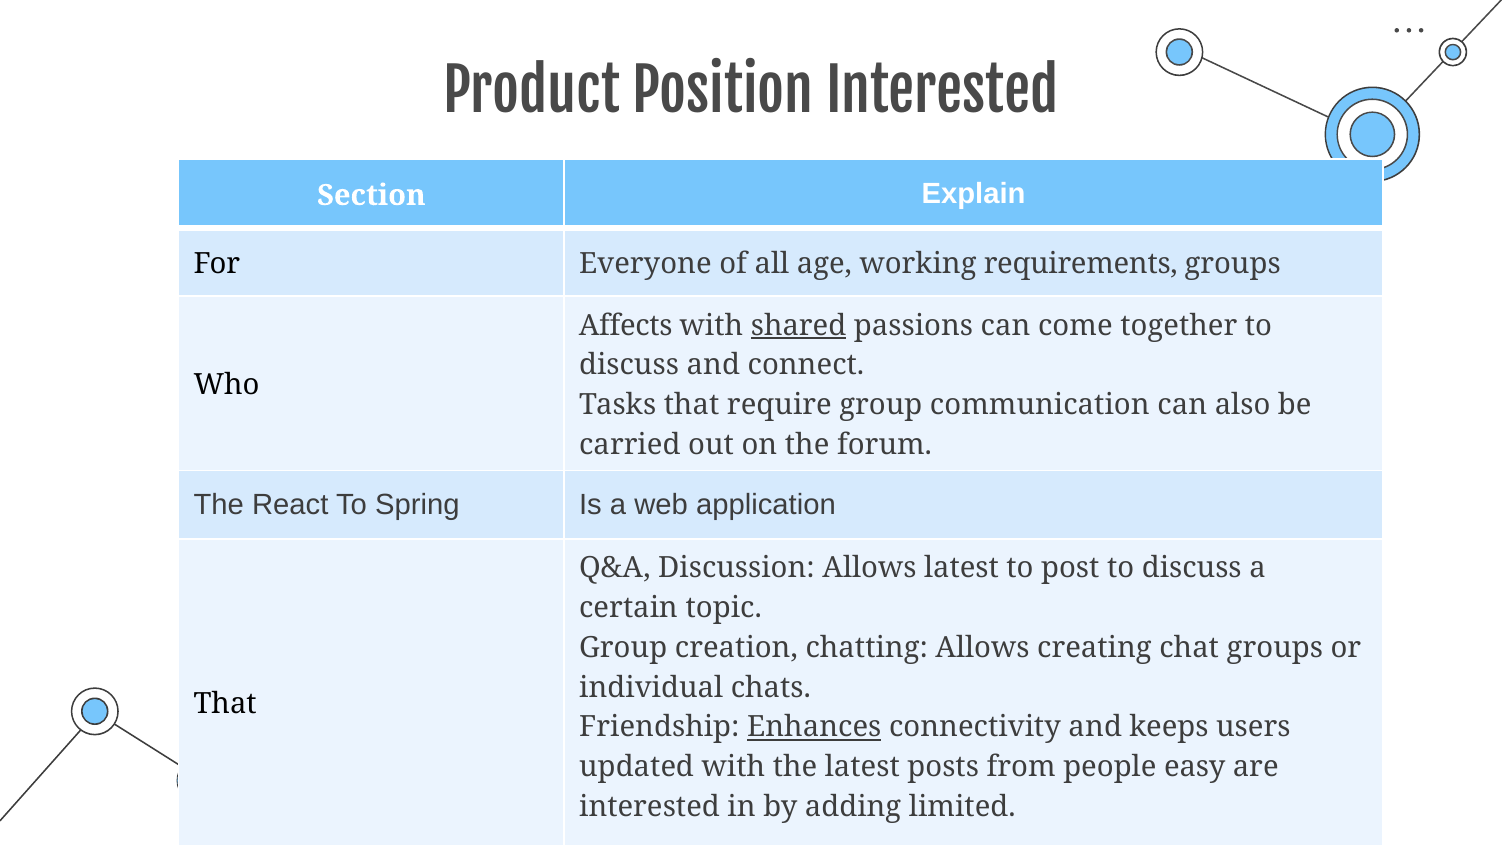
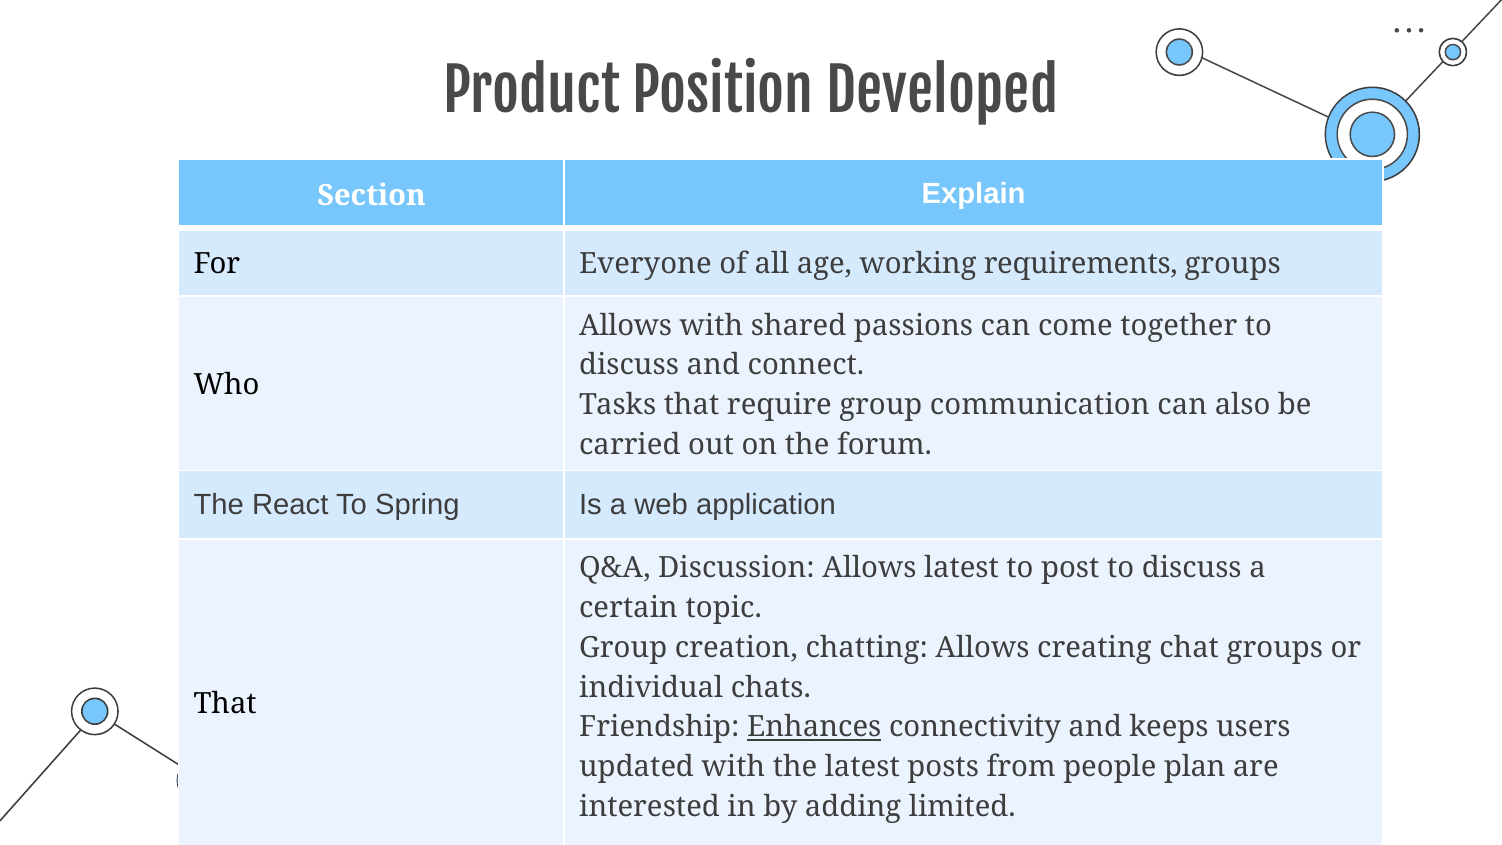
Position Interested: Interested -> Developed (942, 93)
Affects: Affects -> Allows (626, 325)
shared underline: present -> none (799, 325)
easy: easy -> plan (1195, 767)
